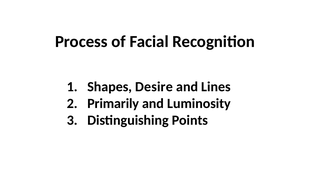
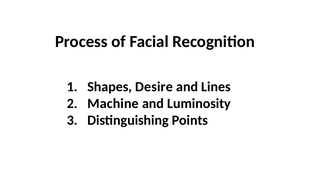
Primarily: Primarily -> Machine (113, 104)
